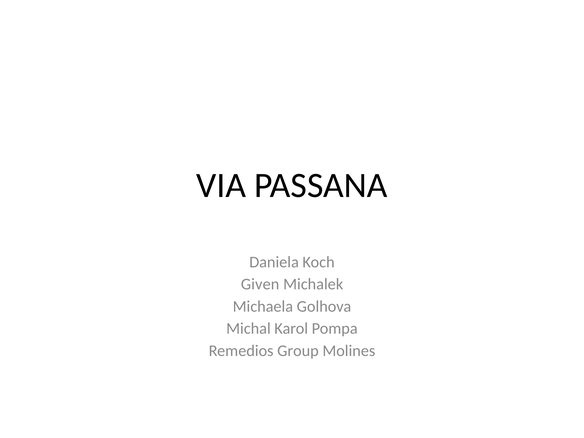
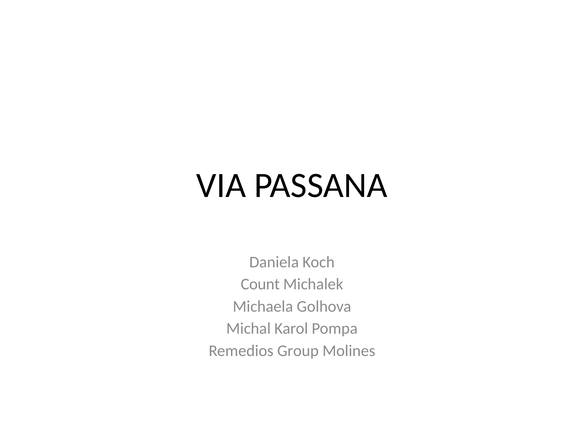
Given: Given -> Count (260, 284)
